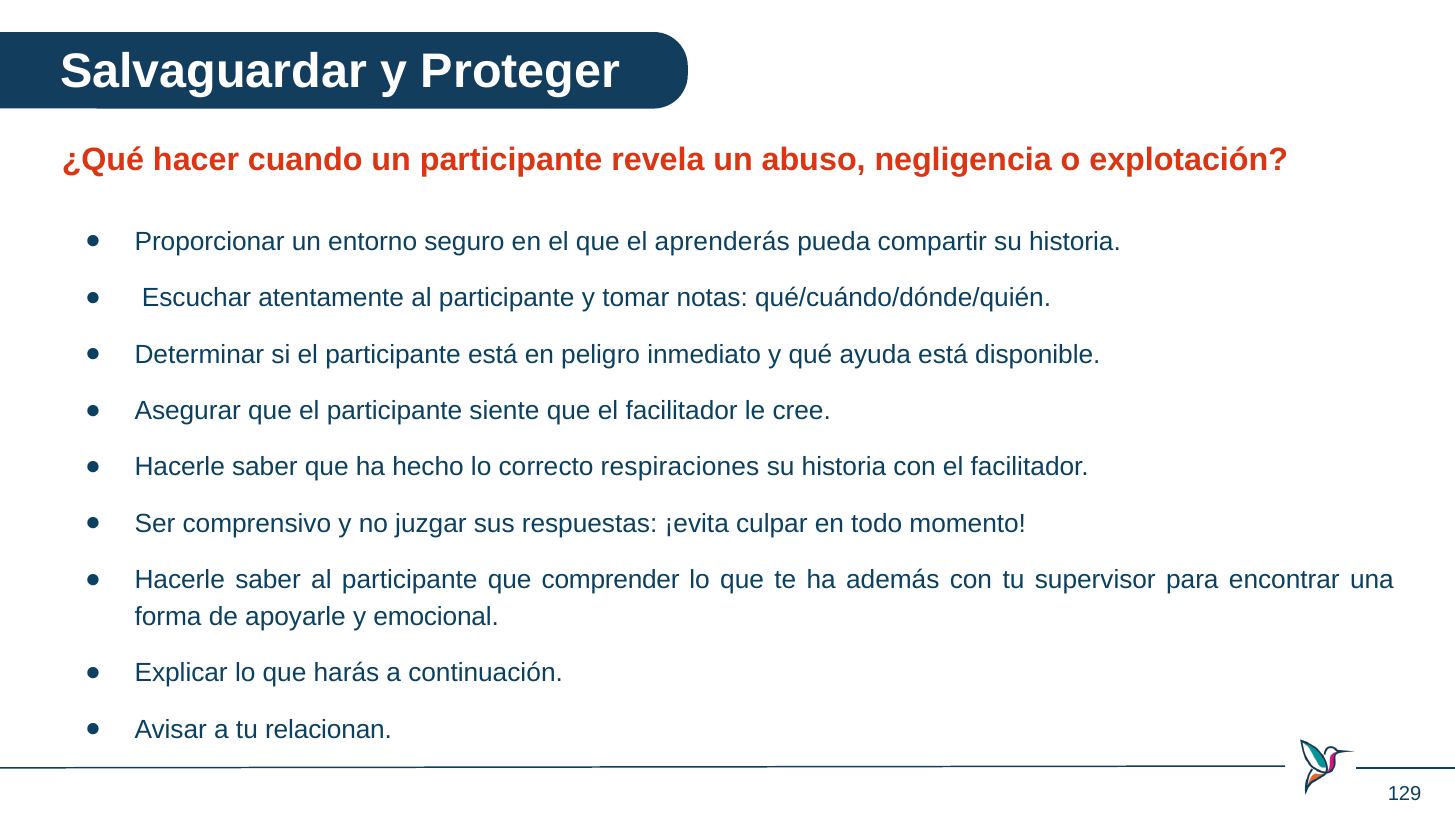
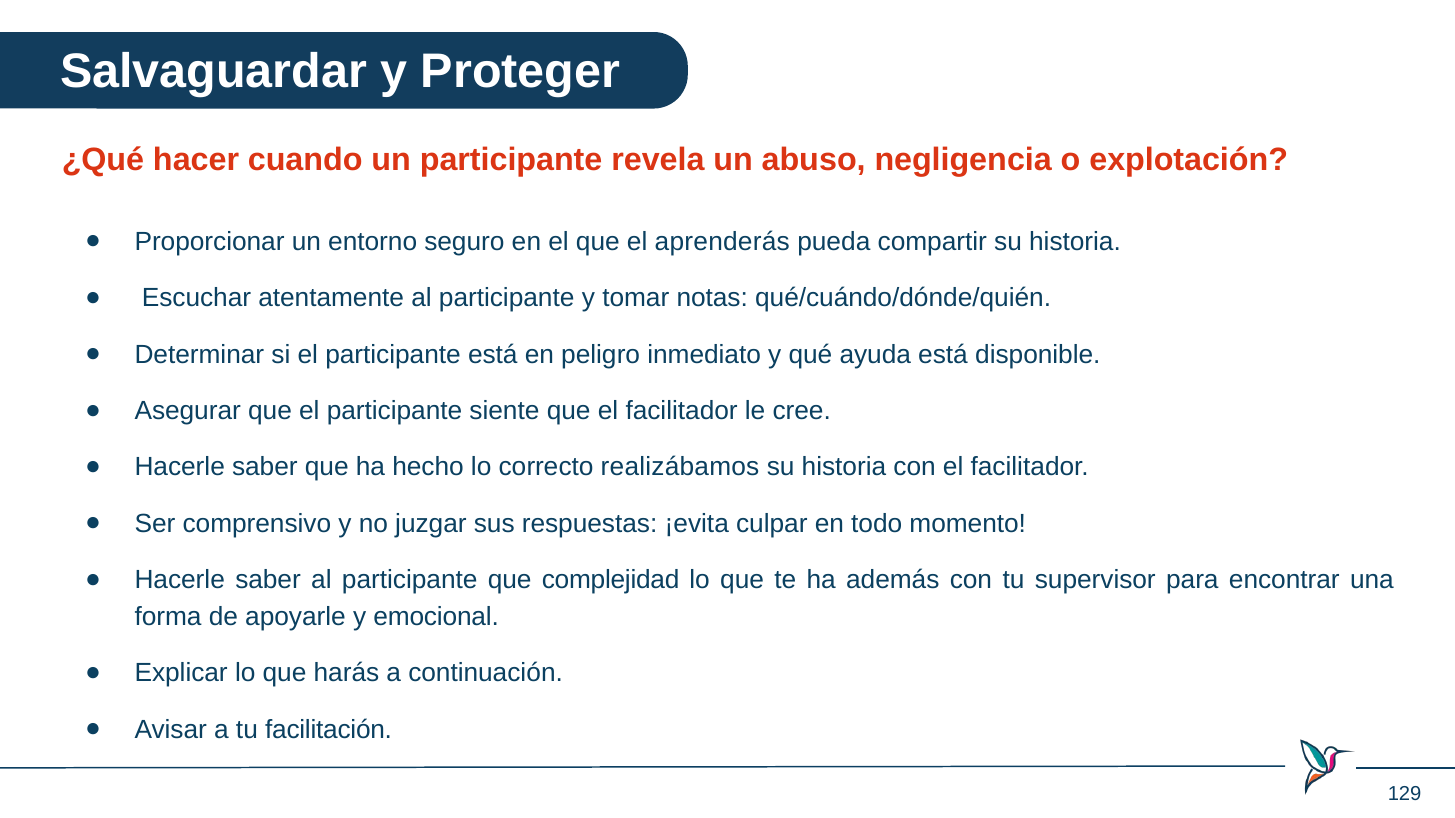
respiraciones: respiraciones -> realizábamos (680, 468)
comprender: comprender -> complejidad (611, 581)
relacionan: relacionan -> facilitación (329, 730)
